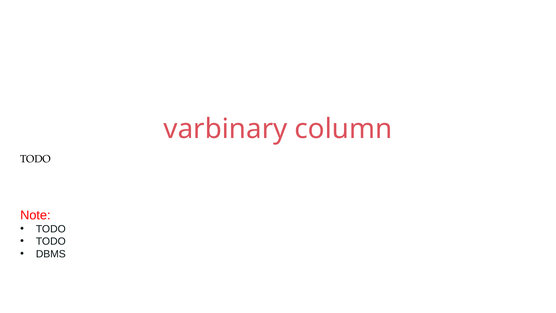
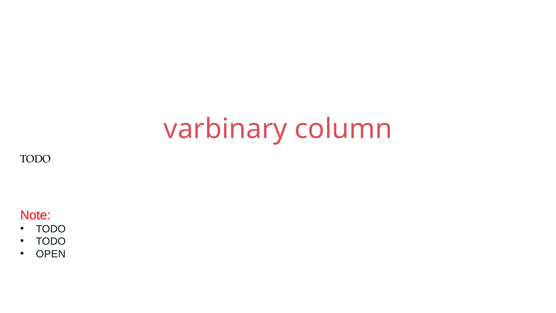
DBMS: DBMS -> OPEN (51, 254)
